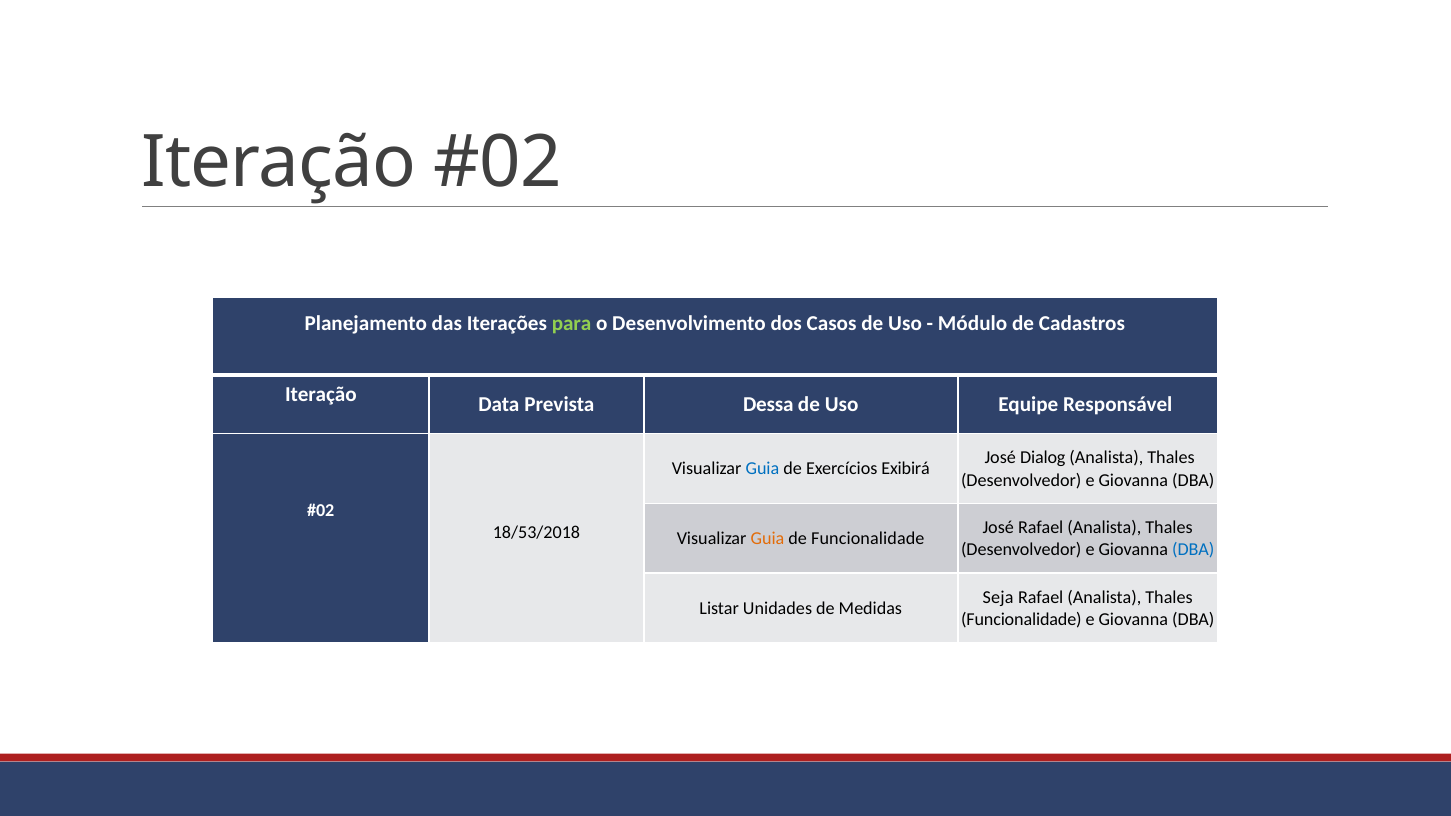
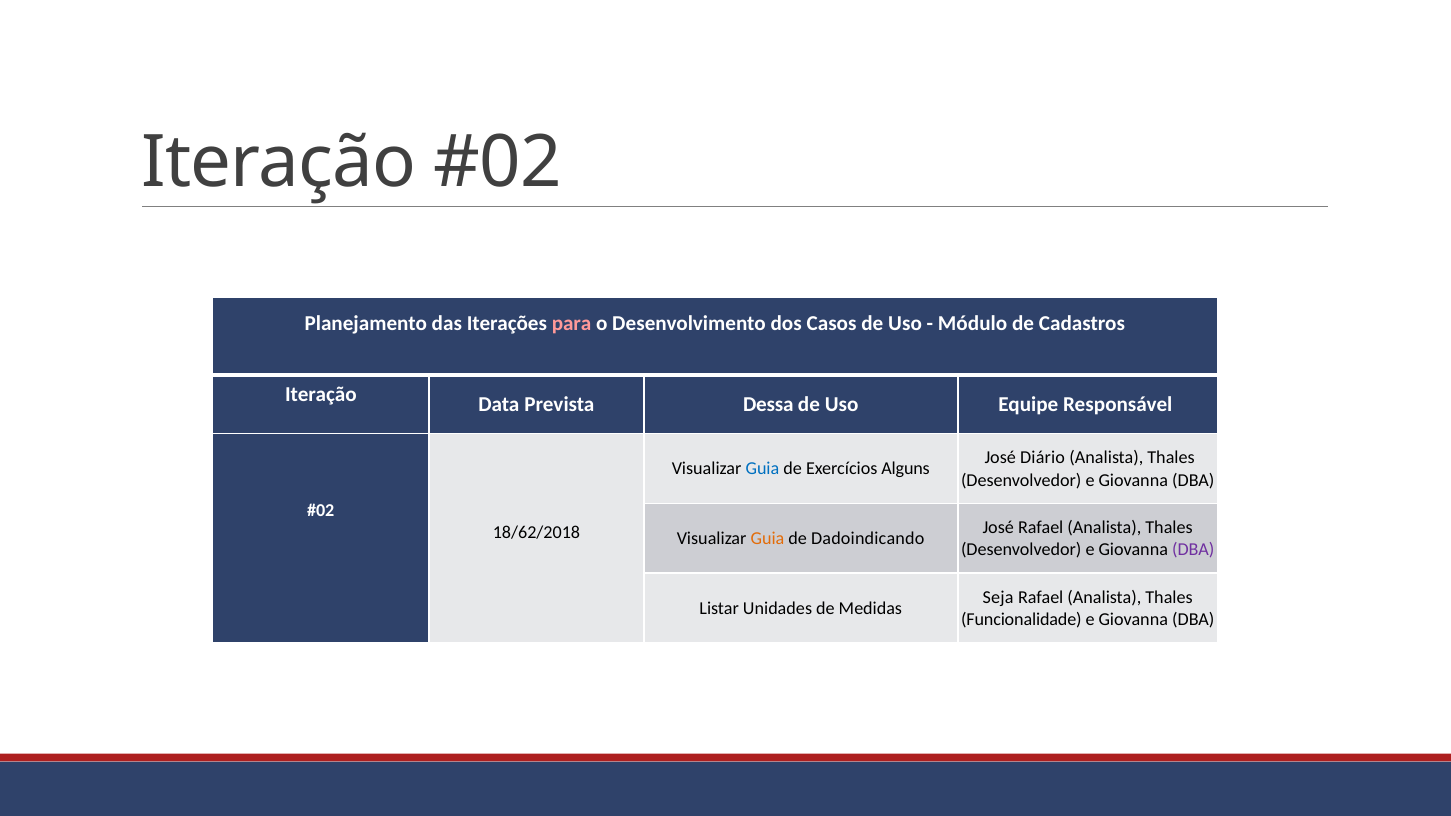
para colour: light green -> pink (572, 324)
Dialog: Dialog -> Diário (1043, 458)
Exibirá: Exibirá -> Alguns (906, 469)
18/53/2018: 18/53/2018 -> 18/62/2018 (536, 533)
de Funcionalidade: Funcionalidade -> Dadoindicando (868, 539)
DBA colour: blue -> purple (1193, 550)
